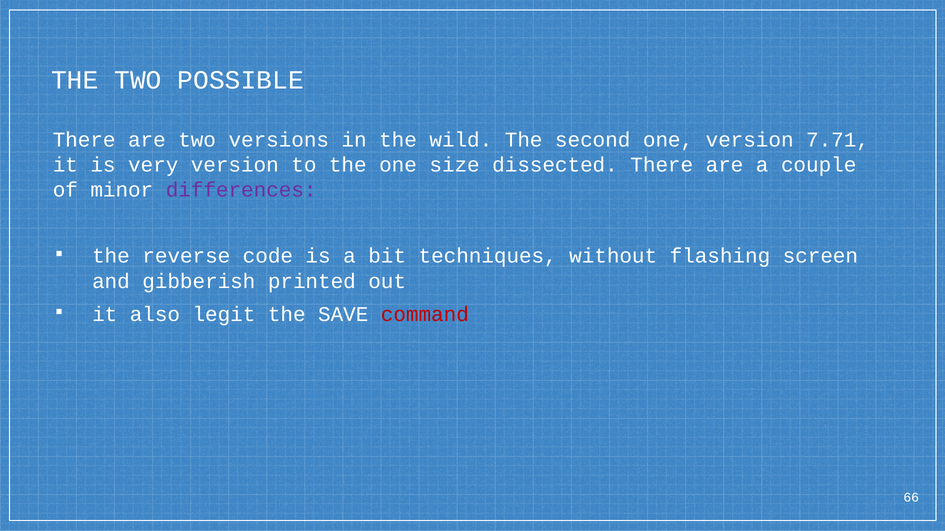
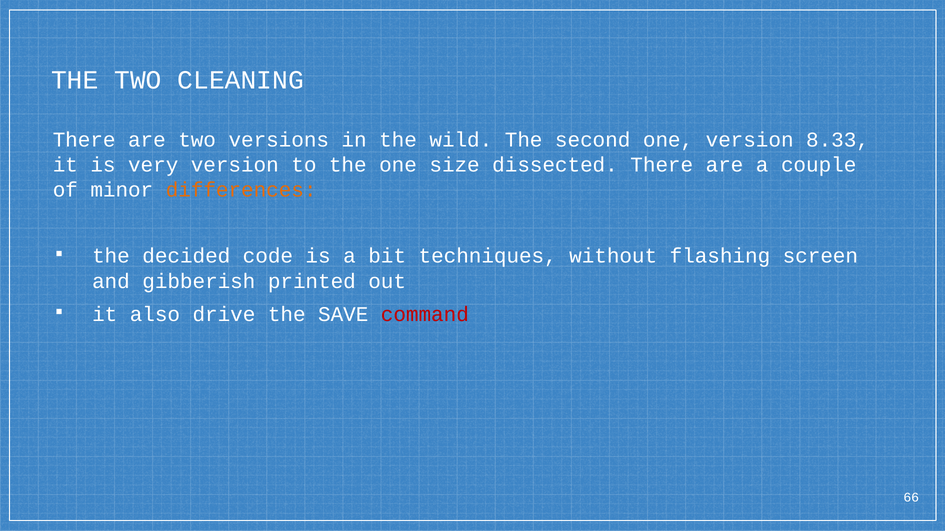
POSSIBLE: POSSIBLE -> CLEANING (241, 80)
7.71: 7.71 -> 8.33 (838, 140)
differences colour: purple -> orange (241, 190)
reverse: reverse -> decided (186, 256)
legit: legit -> drive (224, 315)
